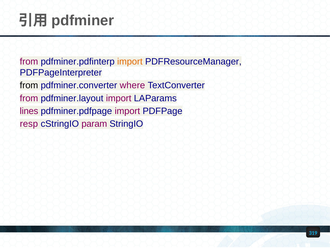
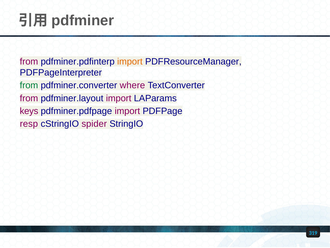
from colour: black -> green (29, 85)
lines: lines -> keys (29, 111)
param: param -> spider (94, 124)
